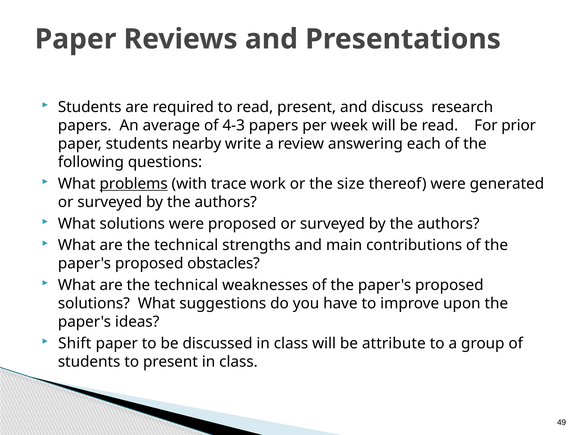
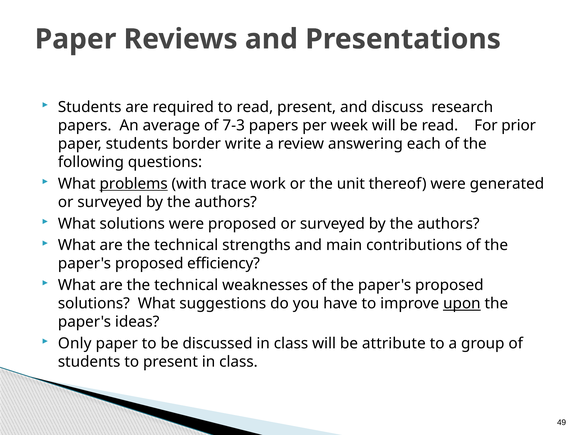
4-3: 4-3 -> 7-3 (234, 125)
nearby: nearby -> border (197, 144)
size: size -> unit (351, 184)
obstacles: obstacles -> efficiency (223, 264)
upon underline: none -> present (462, 304)
Shift: Shift -> Only (75, 343)
